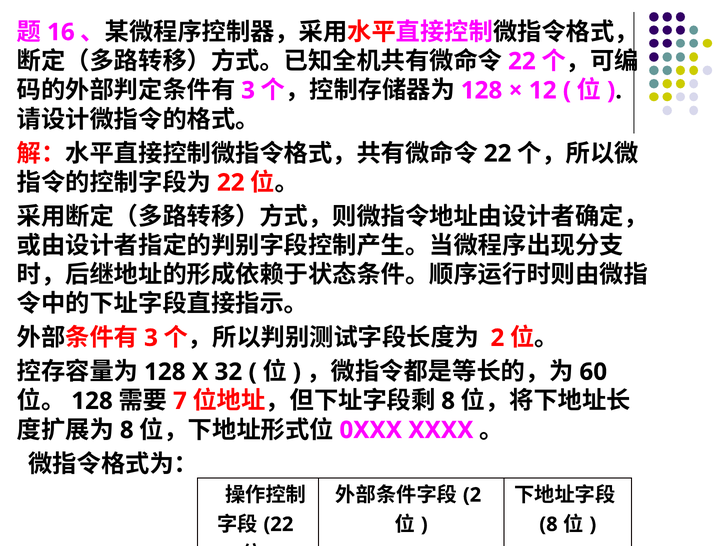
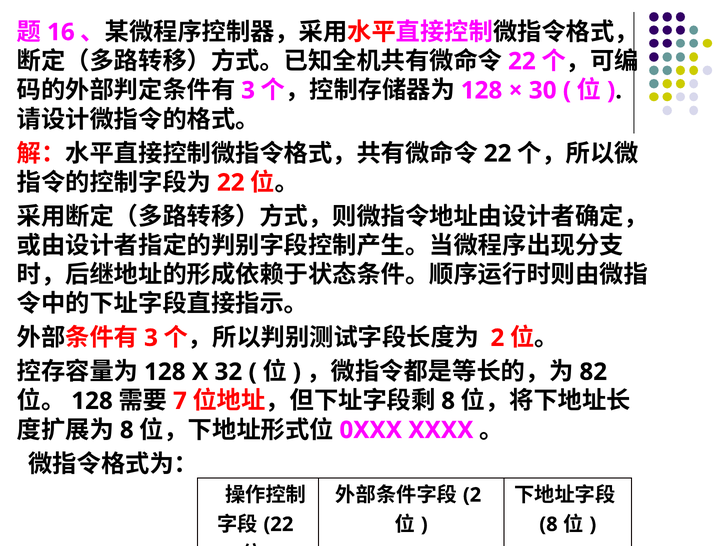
12: 12 -> 30 (543, 90)
60: 60 -> 82 (593, 372)
